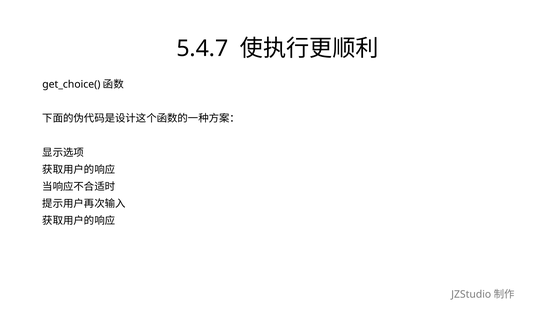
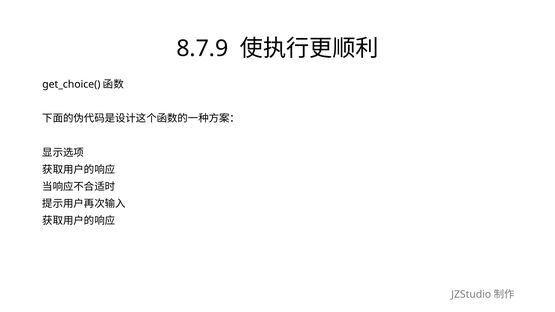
5.4.7: 5.4.7 -> 8.7.9 (202, 49)
